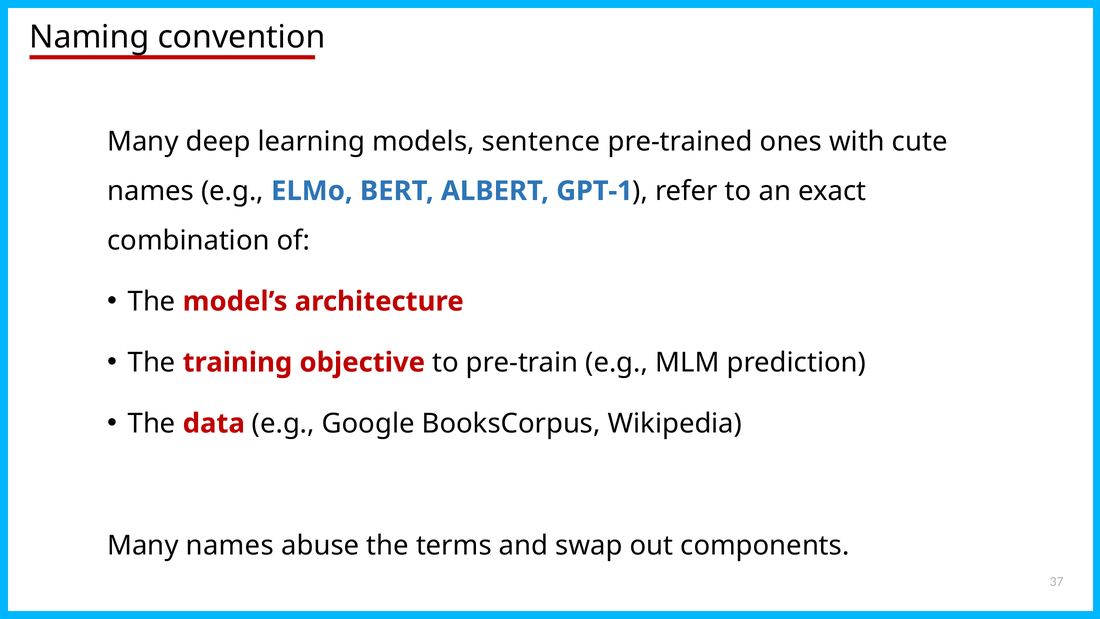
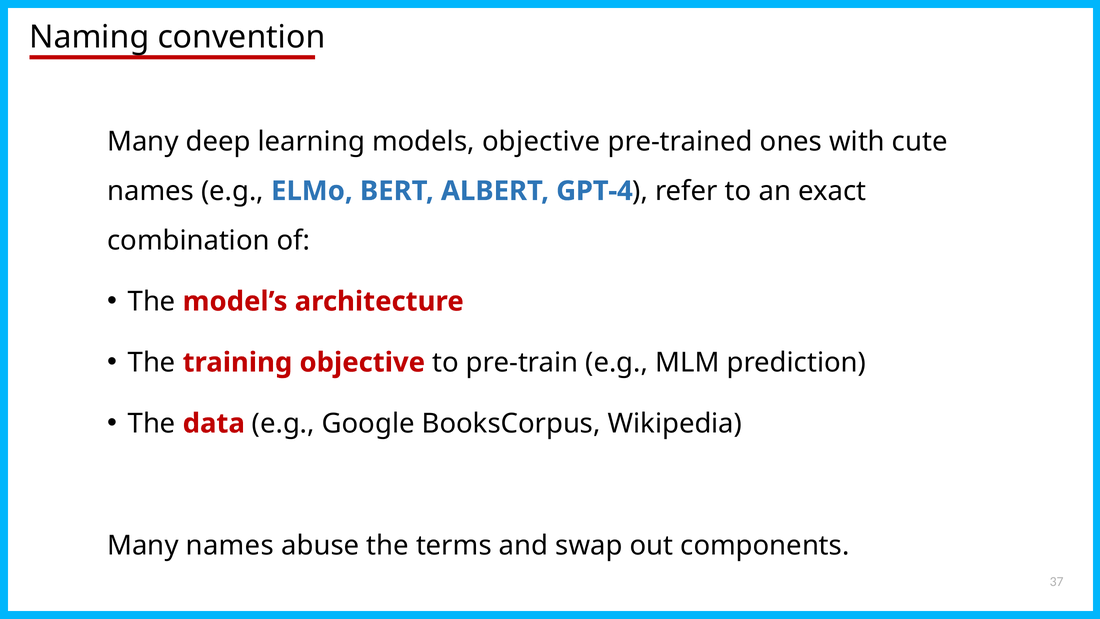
models sentence: sentence -> objective (541, 141)
GPT-1: GPT-1 -> GPT-4 (594, 191)
